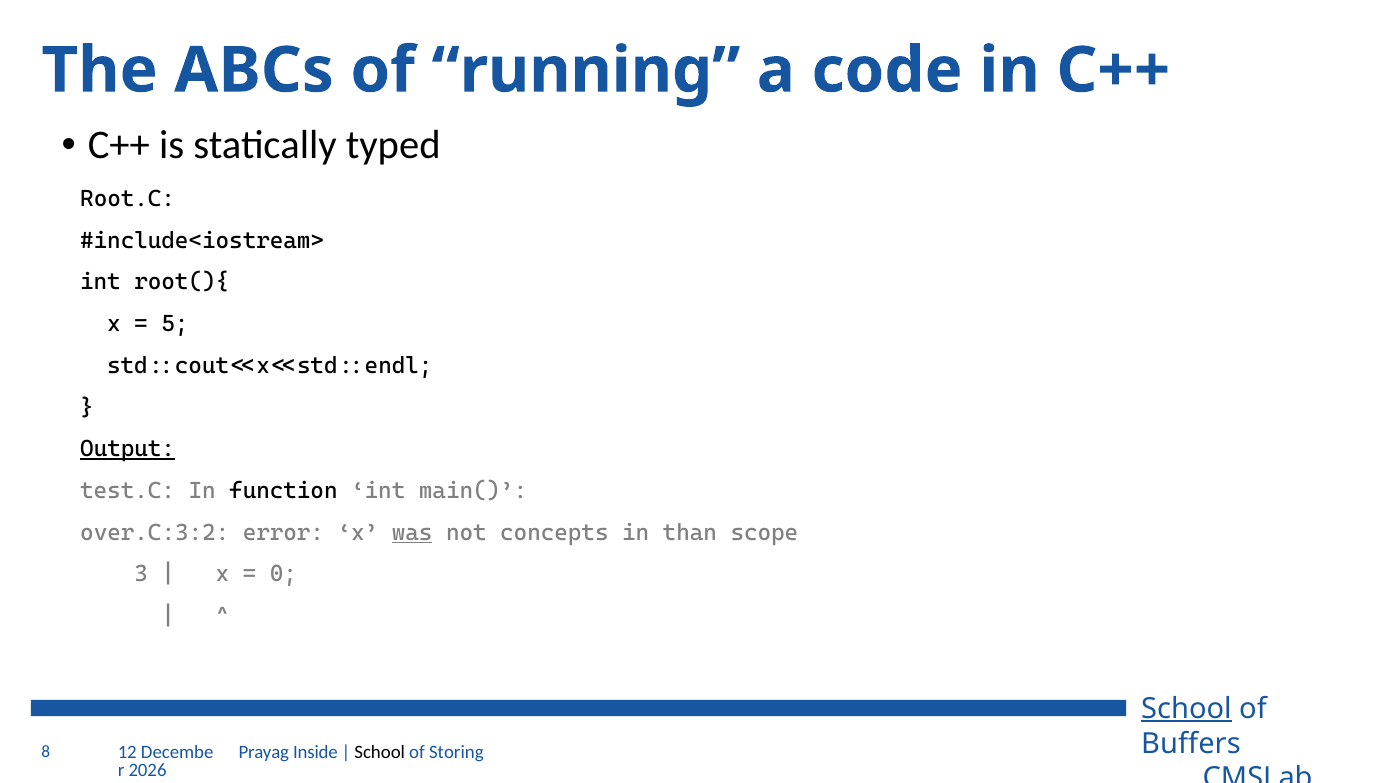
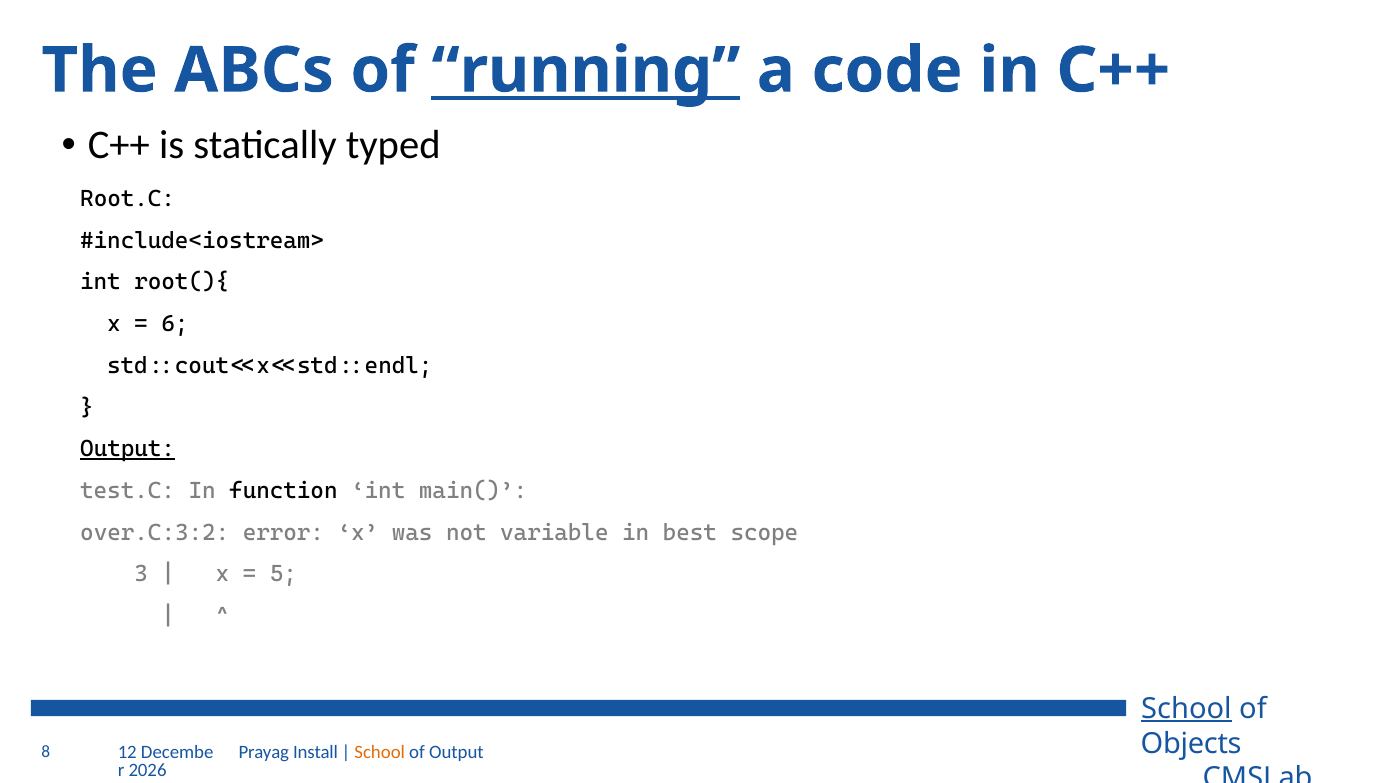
running underline: none -> present (586, 71)
5: 5 -> 6 (175, 324)
was underline: present -> none (412, 533)
concepts: concepts -> variable (554, 533)
than: than -> best (690, 533)
0: 0 -> 5 (283, 574)
Buffers: Buffers -> Objects (1191, 744)
Inside: Inside -> Install (315, 752)
School colour: black -> orange (380, 752)
of Storing: Storing -> Output (456, 752)
